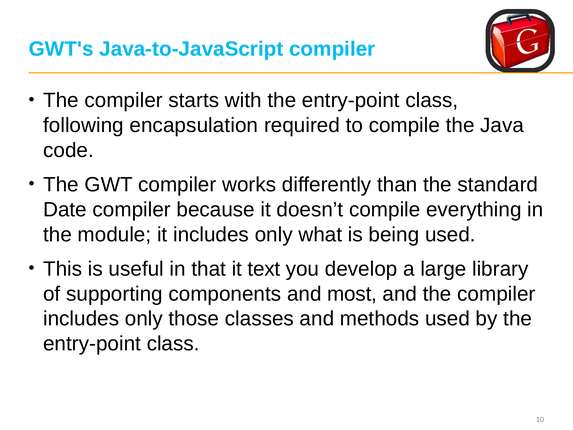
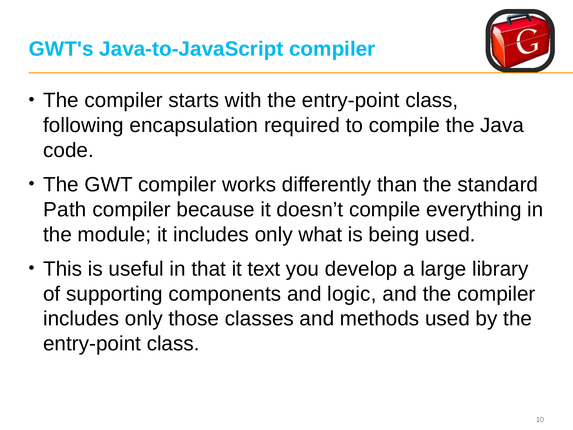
Date: Date -> Path (65, 210)
most: most -> logic (352, 294)
